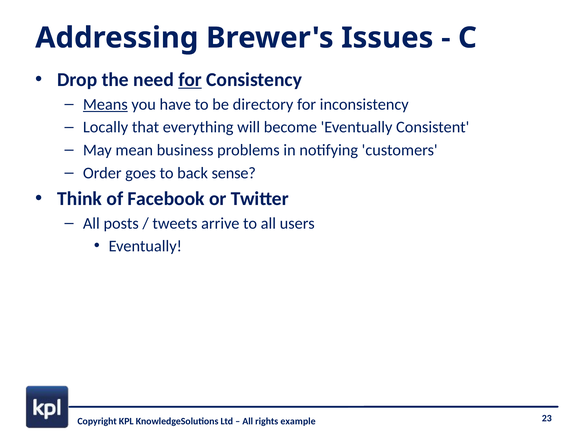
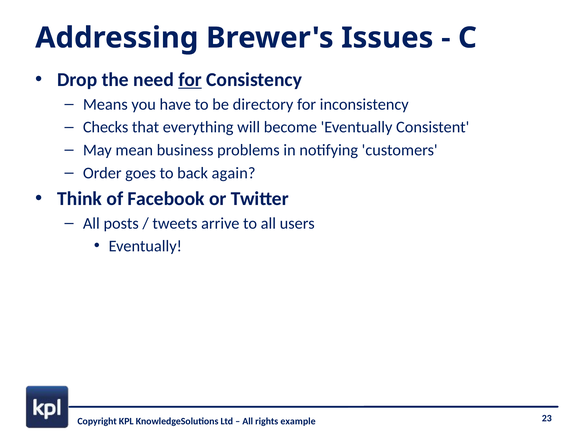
Means underline: present -> none (105, 104)
Locally: Locally -> Checks (106, 127)
sense: sense -> again (234, 173)
